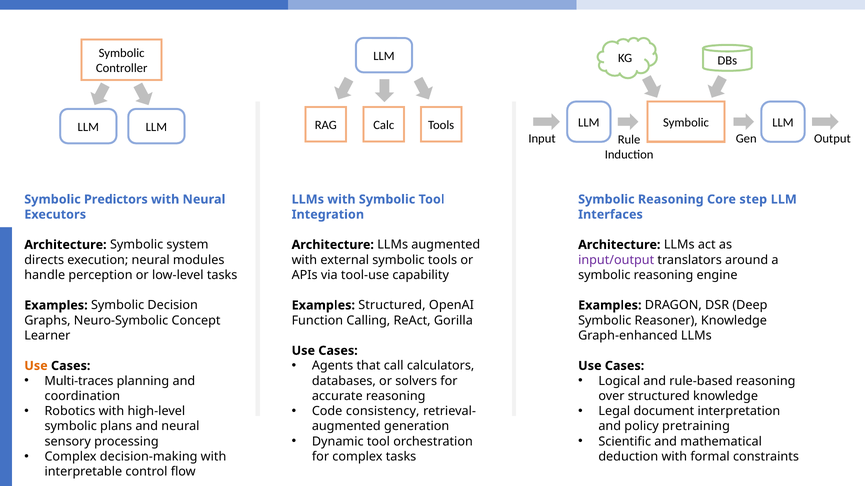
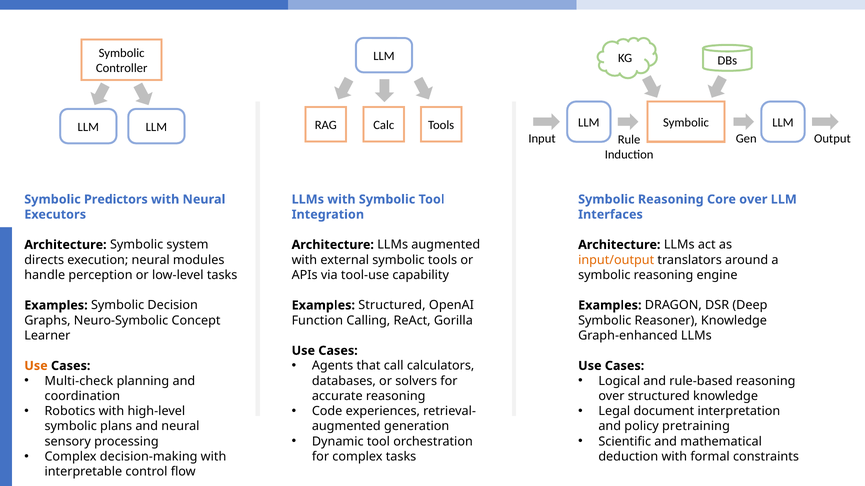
Core step: step -> over (753, 200)
input/output colour: purple -> orange (616, 260)
Multi-traces: Multi-traces -> Multi-check (79, 381)
consistency: consistency -> experiences (383, 412)
